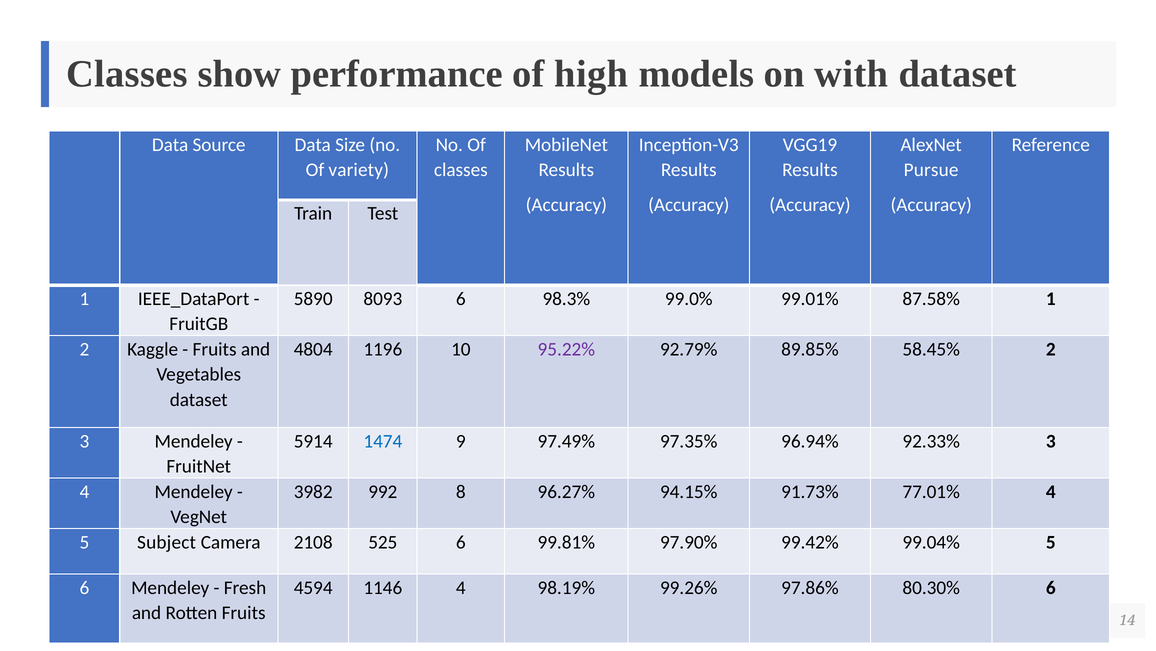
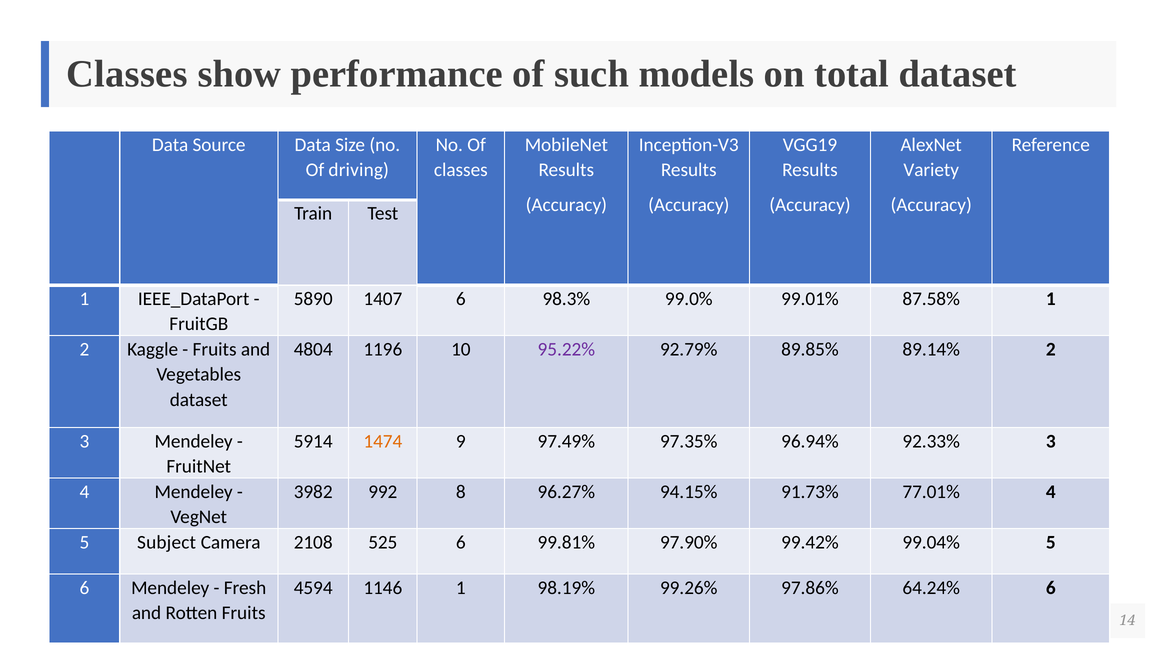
high: high -> such (592, 74)
with: with -> total (852, 74)
variety: variety -> driving (359, 170)
Pursue: Pursue -> Variety (931, 170)
8093: 8093 -> 1407 (383, 299)
58.45%: 58.45% -> 89.14% (931, 349)
1474 colour: blue -> orange (383, 441)
1146 4: 4 -> 1 (461, 587)
80.30%: 80.30% -> 64.24% (931, 587)
